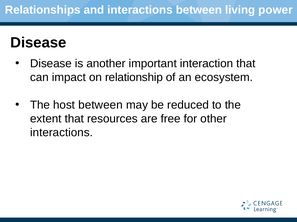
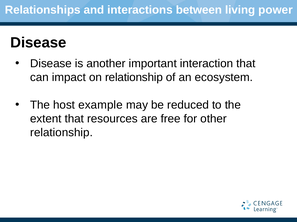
host between: between -> example (101, 105)
interactions: interactions -> relationship (61, 133)
